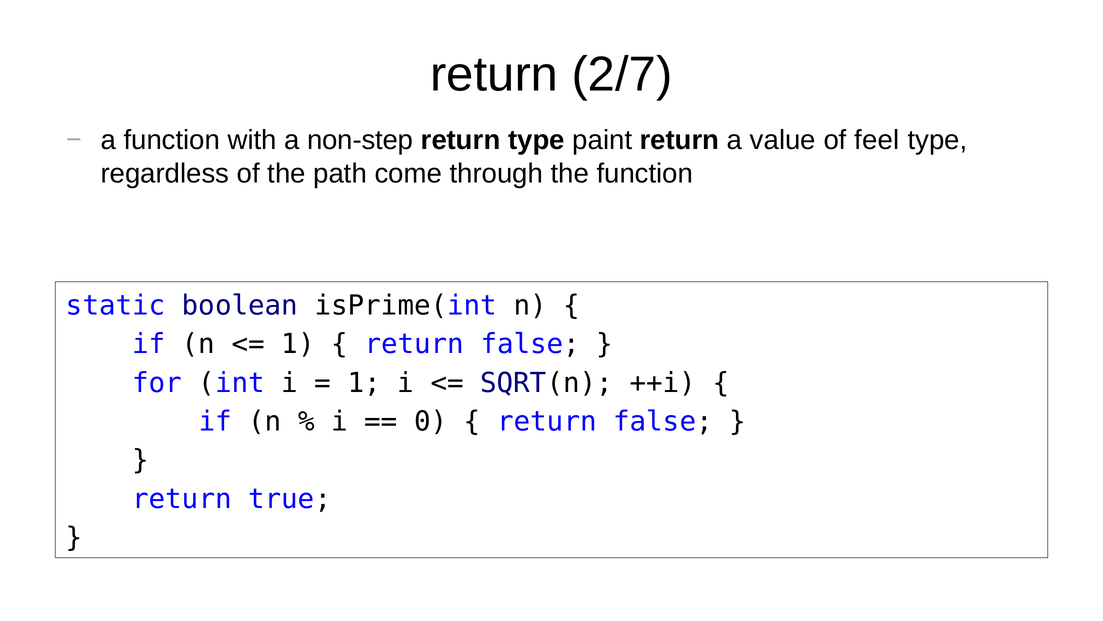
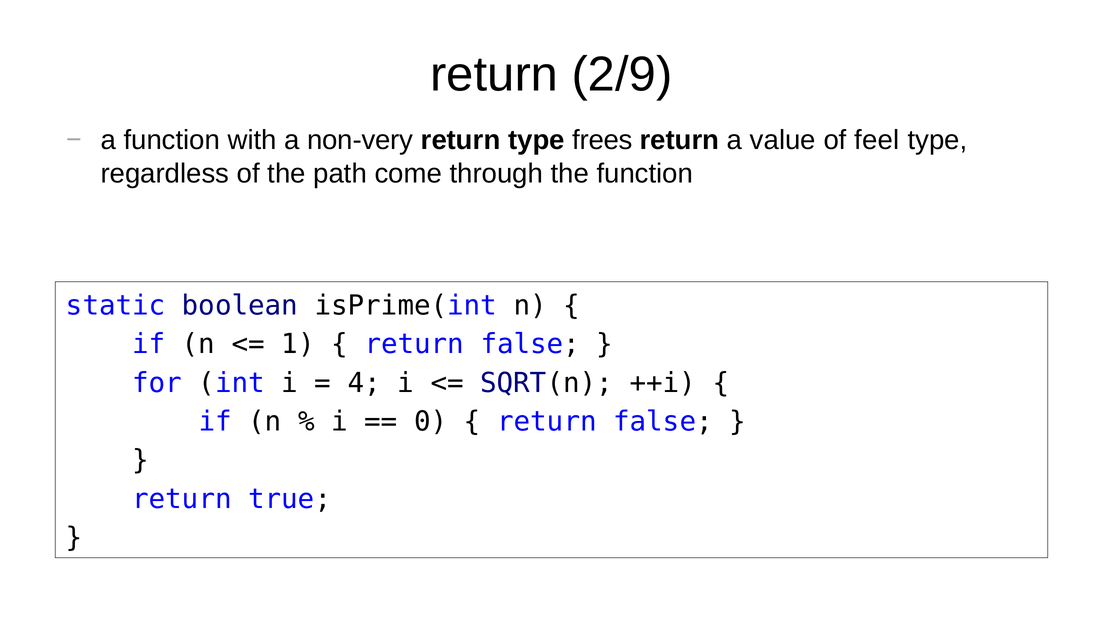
2/7: 2/7 -> 2/9 (622, 74)
non-step: non-step -> non-very (360, 140)
paint: paint -> frees (602, 140)
1: 1 -> 4 (364, 383)
